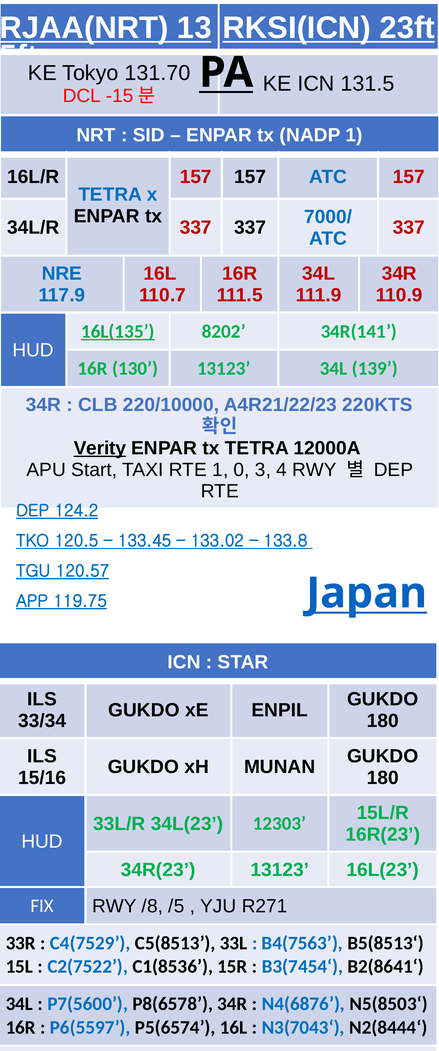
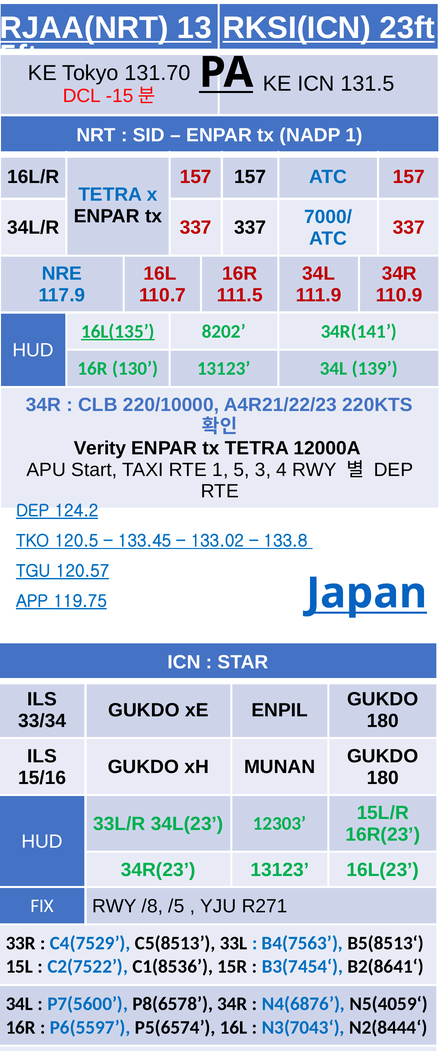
Verity underline: present -> none (100, 448)
0: 0 -> 5 (242, 469)
N5(8503‘: N5(8503‘ -> N5(4059‘ (389, 1003)
